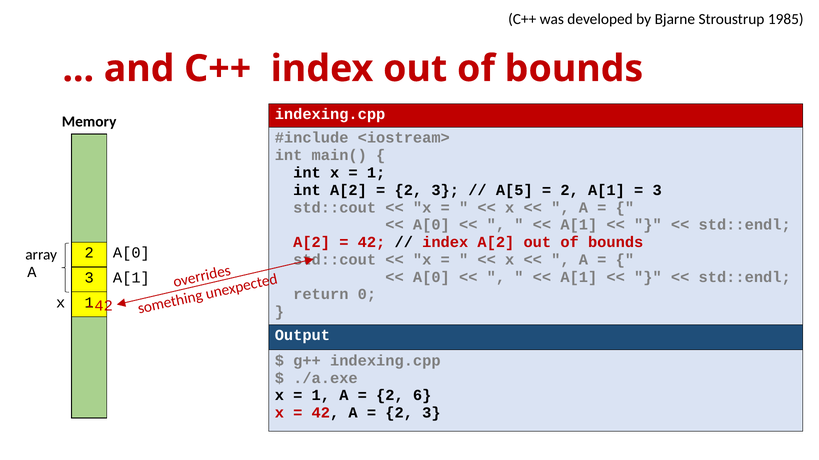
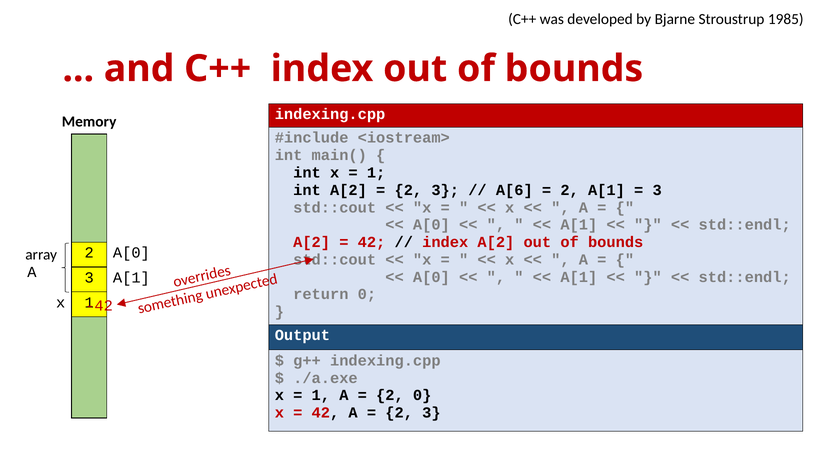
A[5: A[5 -> A[6 (514, 190)
2 6: 6 -> 0 (422, 396)
